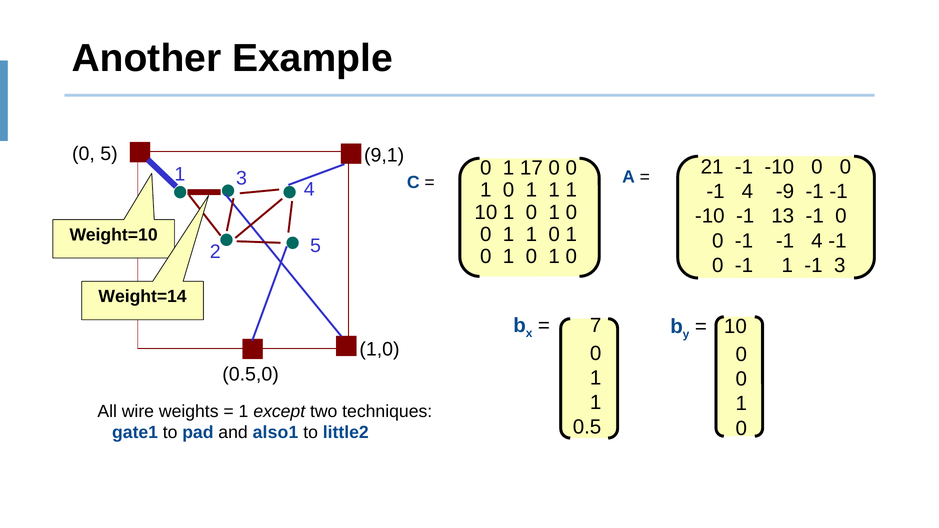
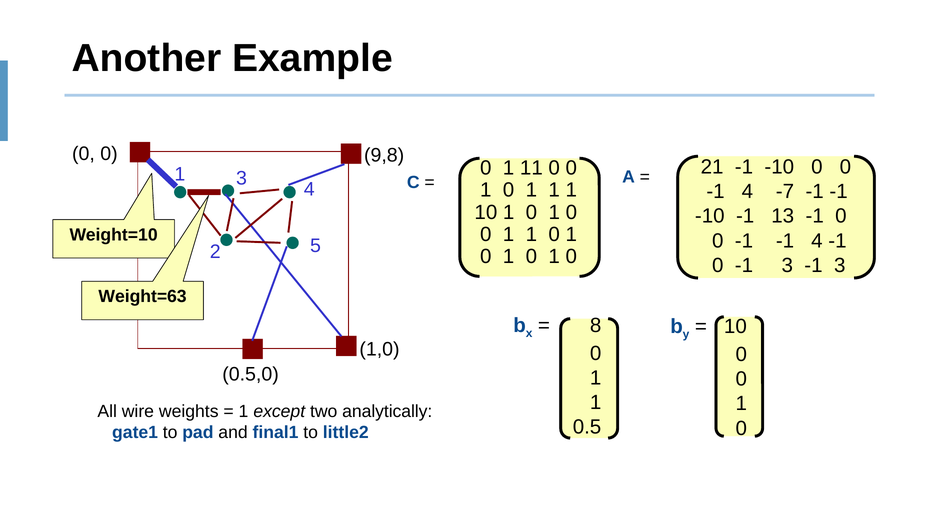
5: 5 -> 0 (109, 154)
9,1: 9,1 -> 9,8 (384, 156)
17: 17 -> 11 (531, 168)
-9: -9 -> -7 (785, 192)
0 -1 1: 1 -> 3 (787, 265)
Weight=14: Weight=14 -> Weight=63 (143, 297)
7: 7 -> 8 (596, 325)
techniques: techniques -> analytically (387, 412)
also1: also1 -> final1 (276, 433)
